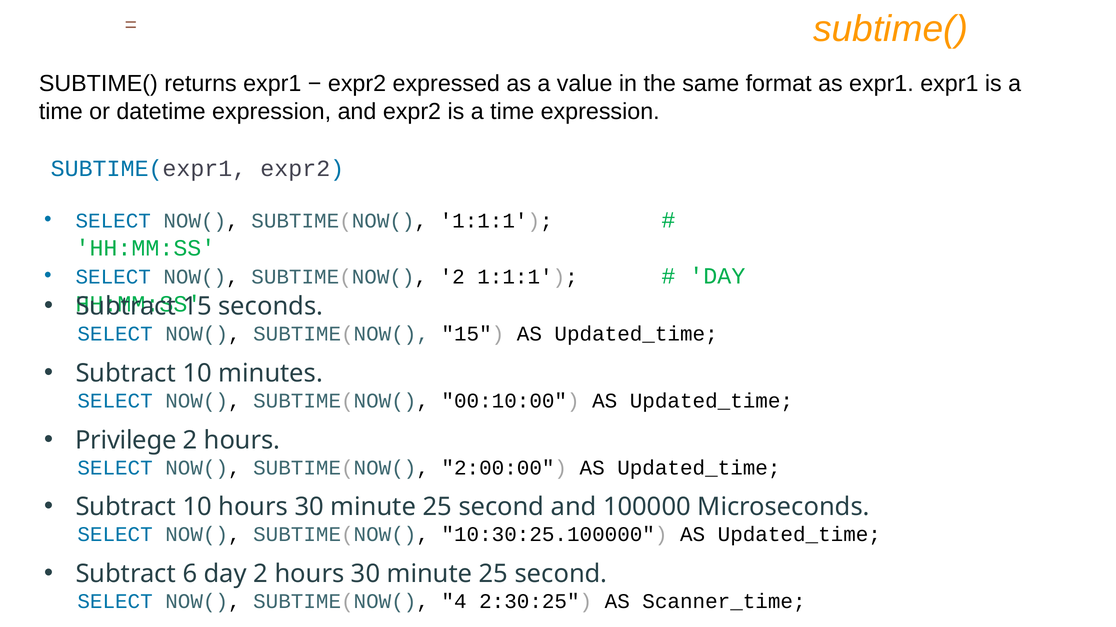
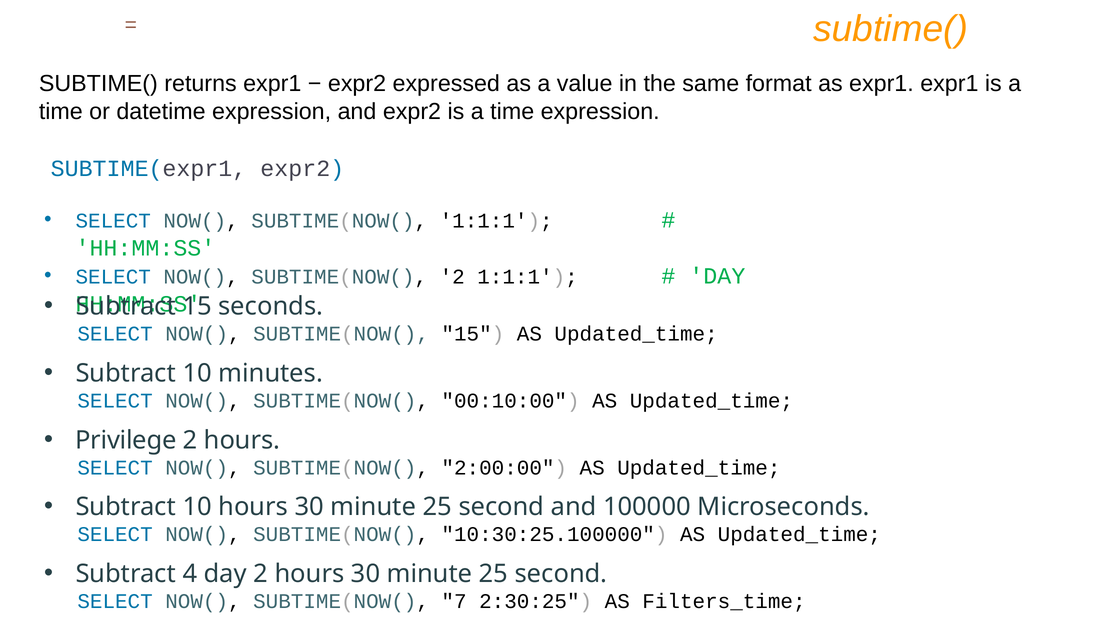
6: 6 -> 4 (190, 574)
4: 4 -> 7 (454, 602)
Scanner_time: Scanner_time -> Filters_time (724, 602)
